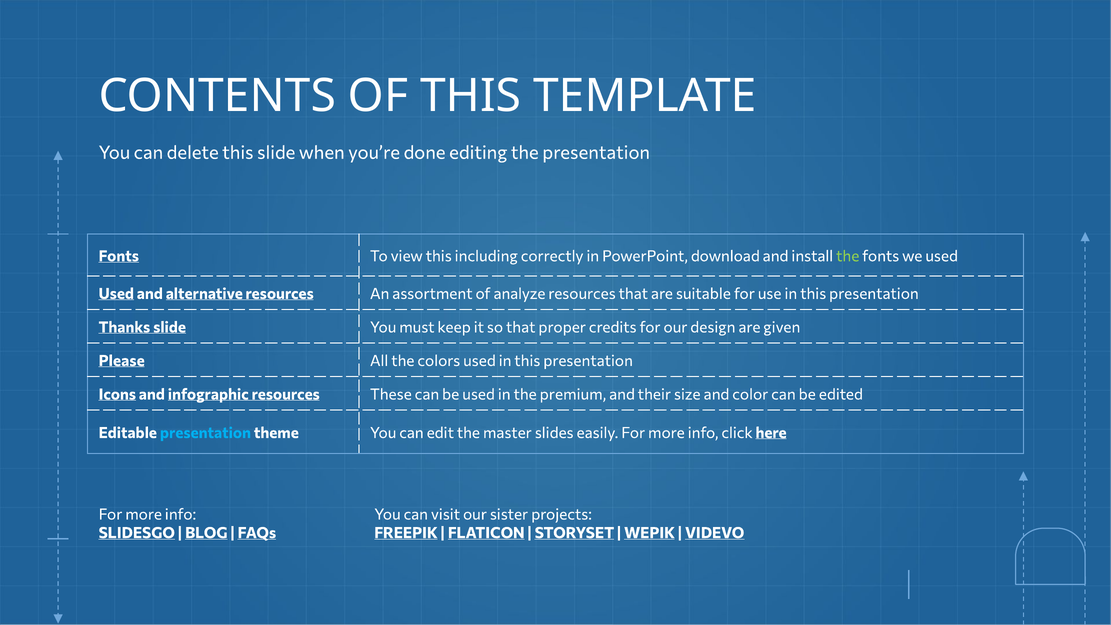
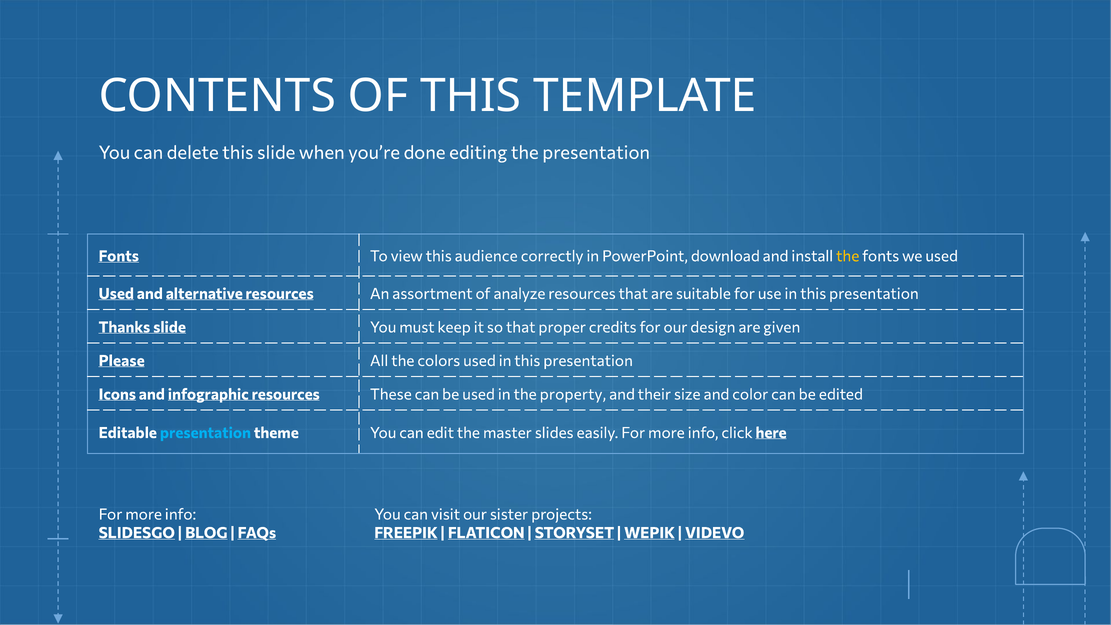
including: including -> audience (486, 256)
the colour: light green -> yellow (848, 256)
premium: premium -> property (573, 394)
